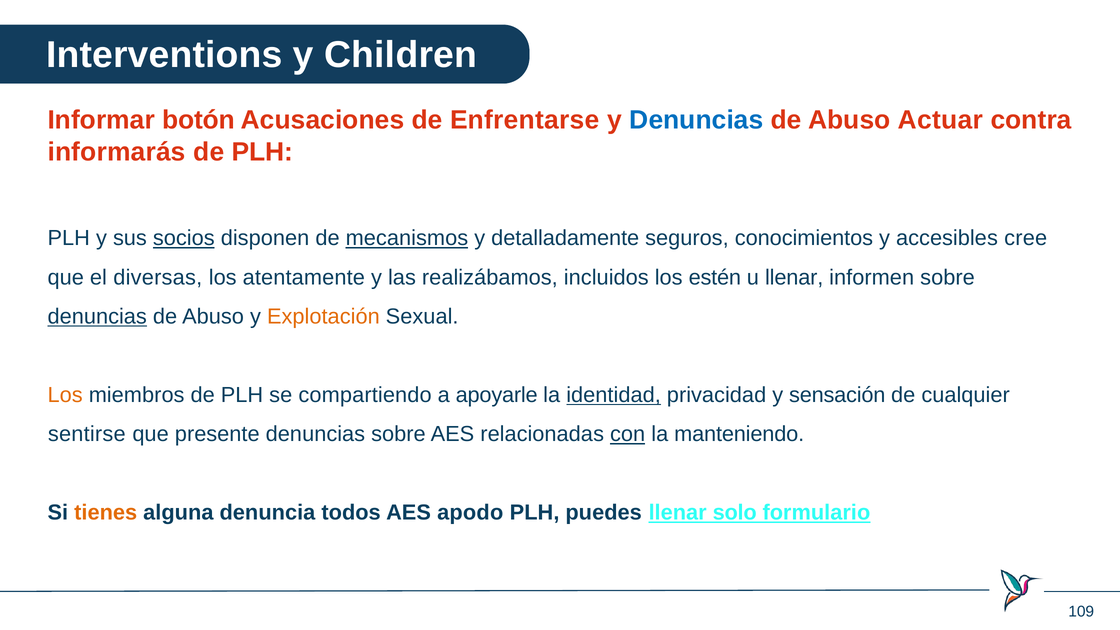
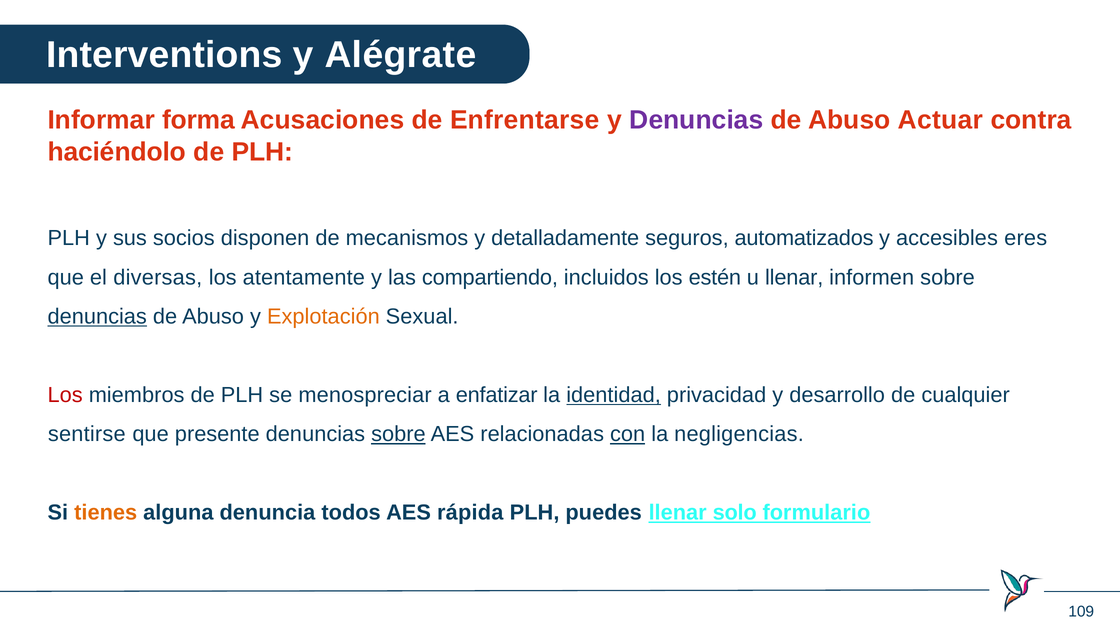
Children: Children -> Alégrate (401, 55)
botón: botón -> forma (199, 120)
Denuncias colour: blue -> purple (696, 120)
informarás: informarás -> haciéndolo (117, 152)
socios underline: present -> none (184, 238)
mecanismos underline: present -> none (407, 238)
conocimientos: conocimientos -> automatizados (804, 238)
cree: cree -> eres (1026, 238)
realizábamos: realizábamos -> compartiendo (490, 277)
Los colour: orange -> red (65, 395)
compartiendo: compartiendo -> menospreciar (365, 395)
apoyarle: apoyarle -> enfatizar (497, 395)
sensación: sensación -> desarrollo (837, 395)
sobre underline: none -> present (398, 434)
manteniendo: manteniendo -> negligencias (739, 434)
apodo: apodo -> rápida (470, 513)
